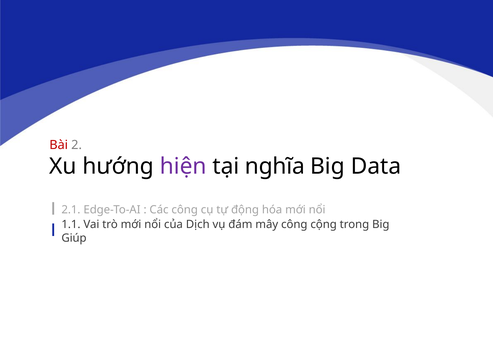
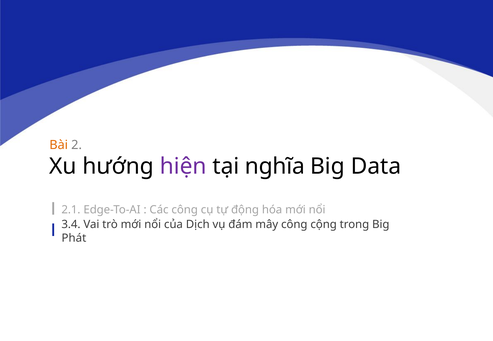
Bài colour: red -> orange (59, 145)
1.1: 1.1 -> 3.4 (71, 225)
Giúp: Giúp -> Phát (74, 238)
